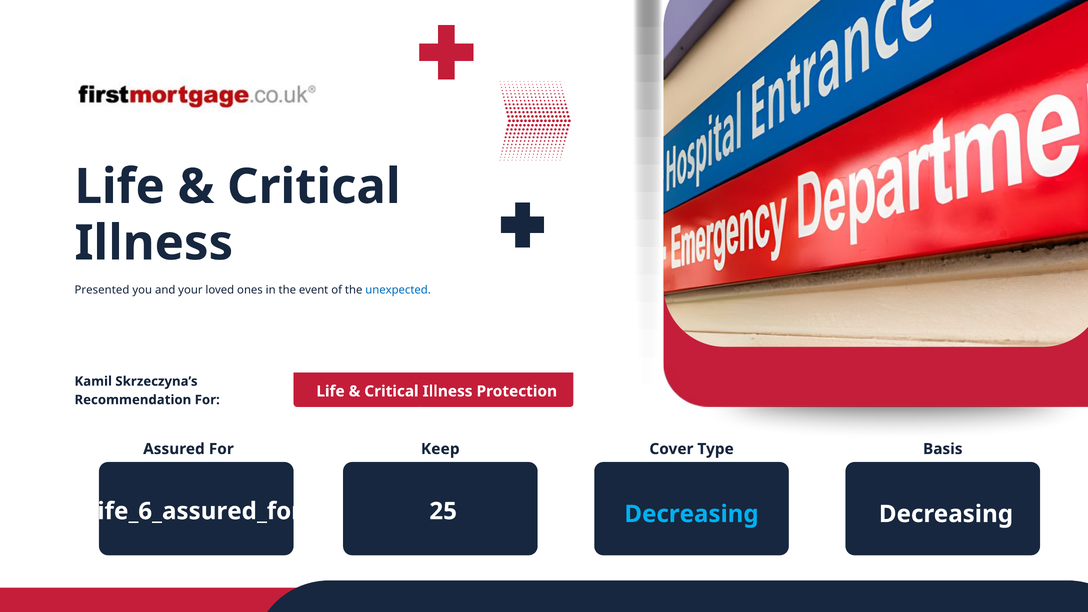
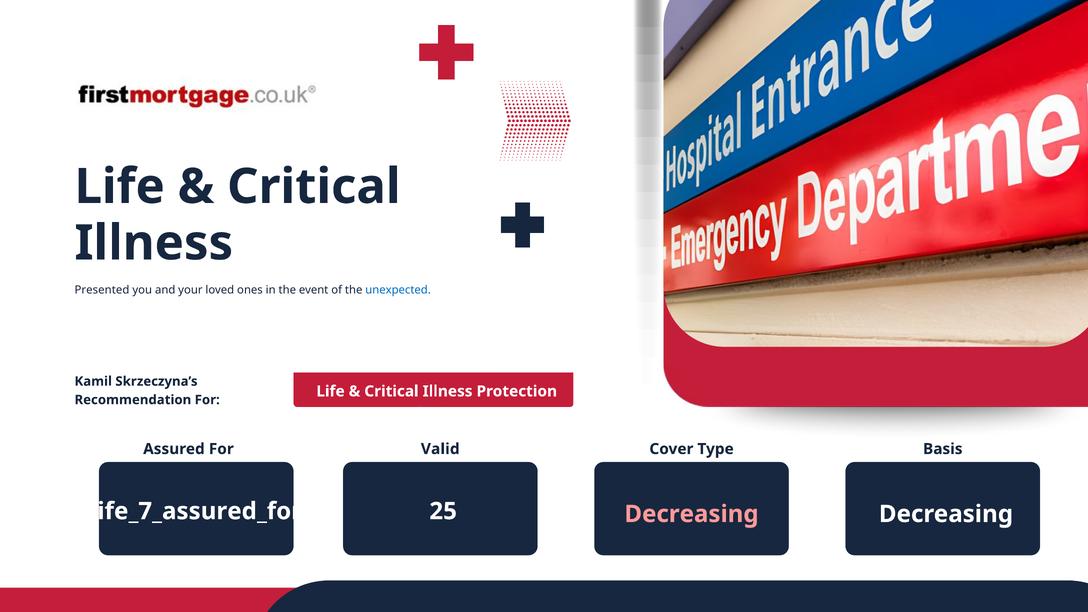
Keep: Keep -> Valid (440, 449)
life_6_assured_for: life_6_assured_for -> life_7_assured_for (196, 511)
Decreasing colour: light blue -> pink (691, 514)
